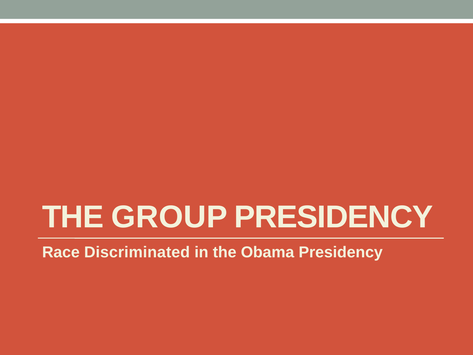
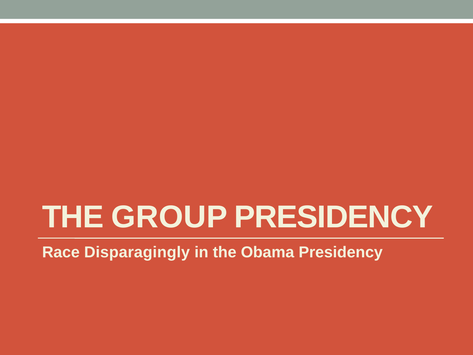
Discriminated: Discriminated -> Disparagingly (137, 252)
